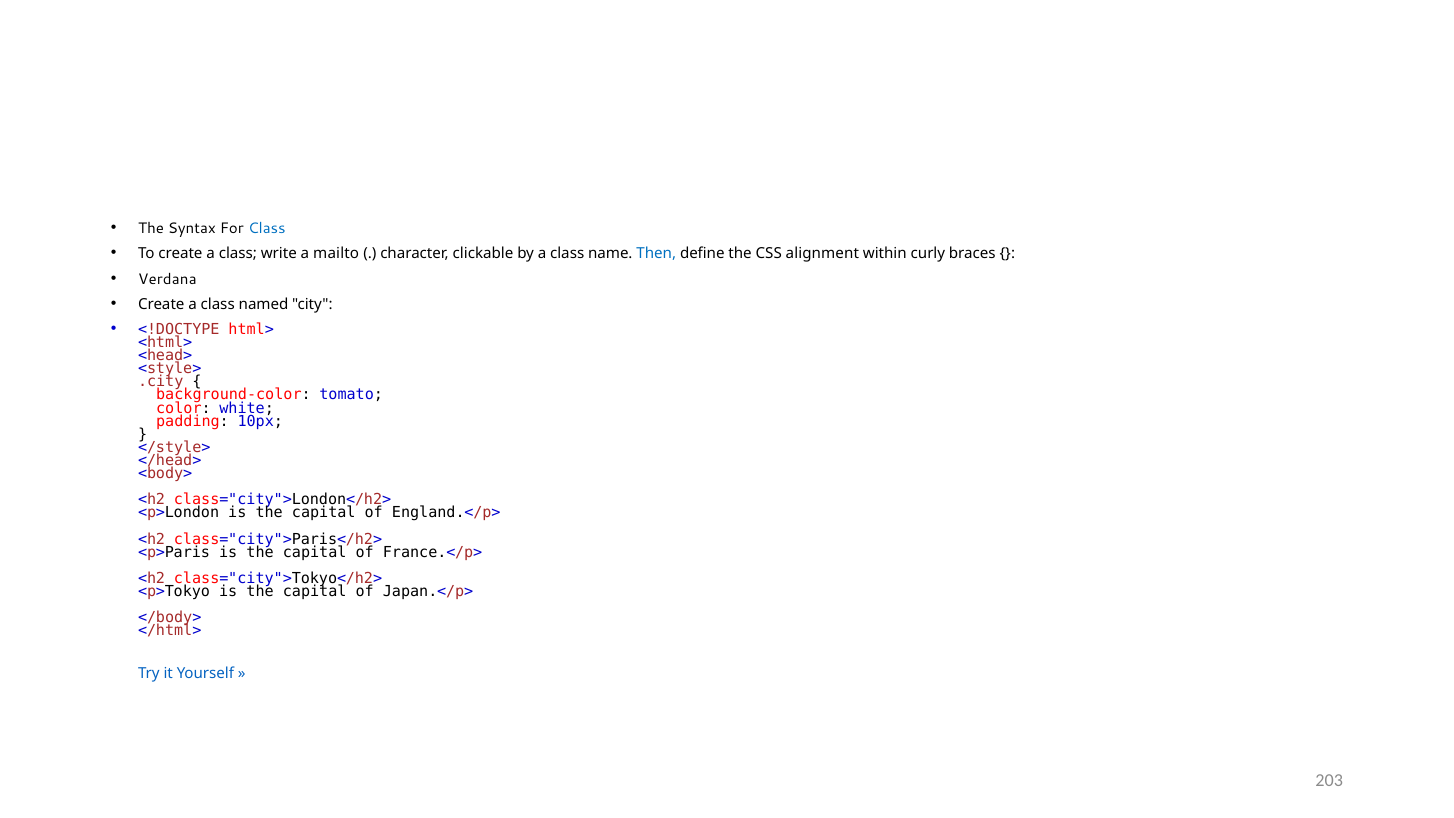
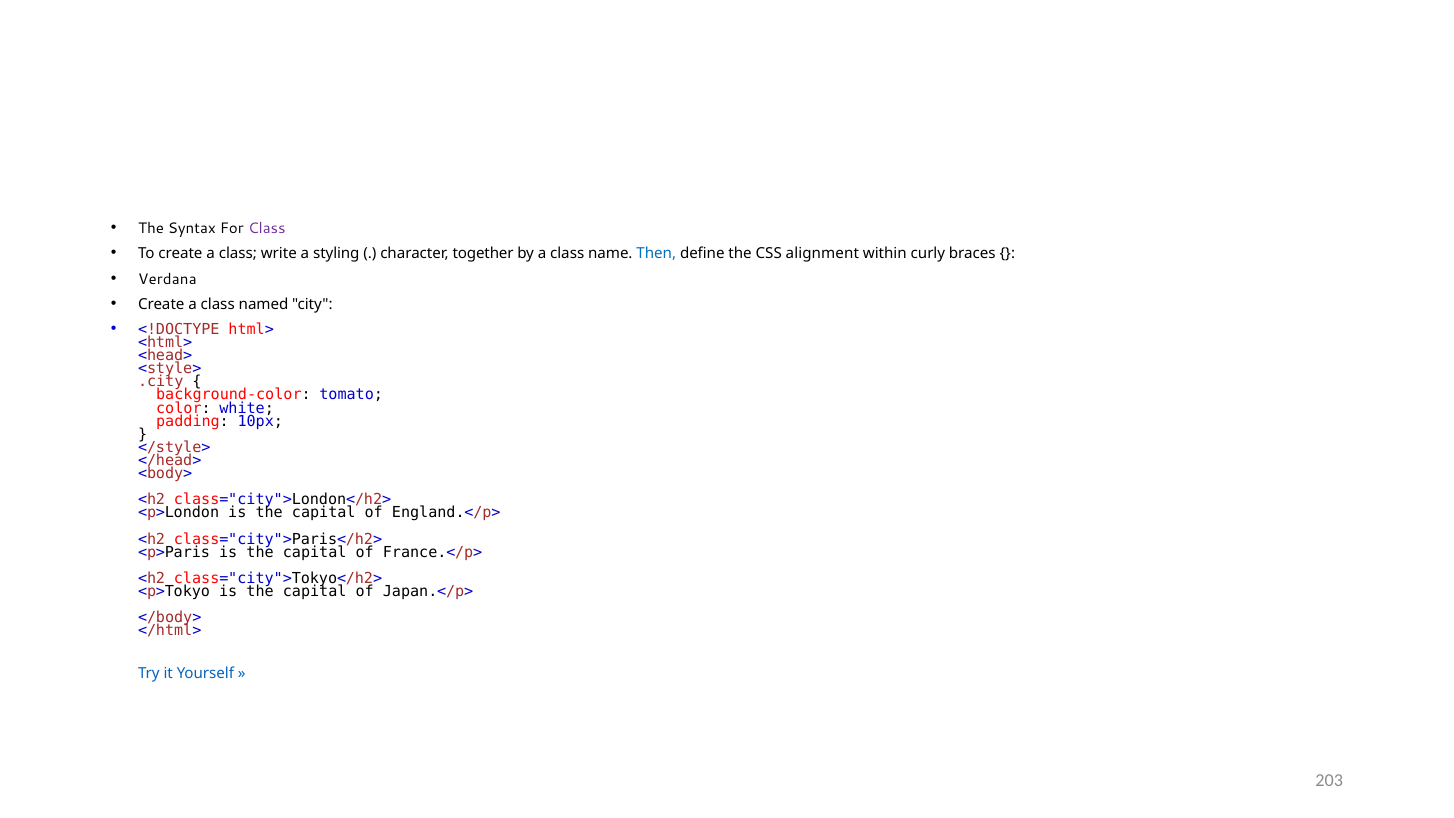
Class colour: blue -> purple (267, 229)
mailto: mailto -> styling (336, 254)
clickable: clickable -> together (483, 254)
